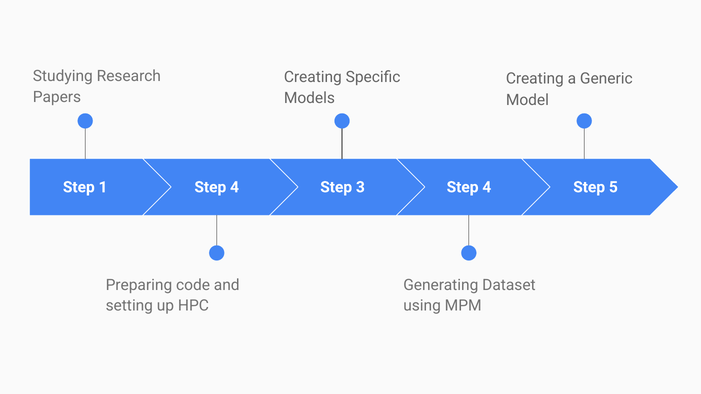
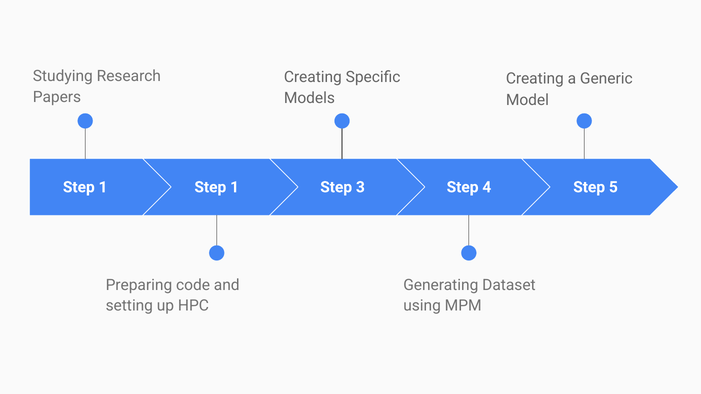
4: 4 -> 1 (235, 187)
